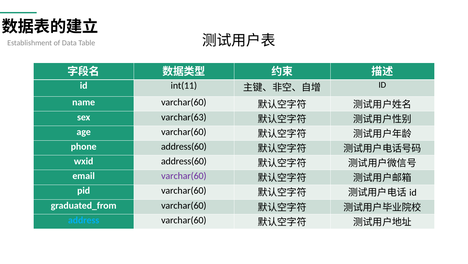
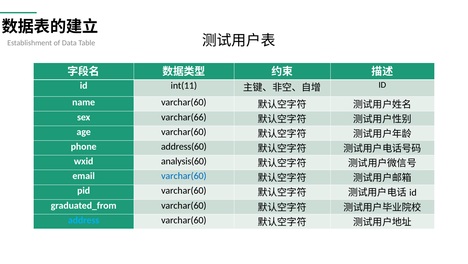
varchar(63: varchar(63 -> varchar(66 (184, 117)
wxid address(60: address(60 -> analysis(60 (184, 161)
varchar(60 colour: purple -> blue (184, 176)
